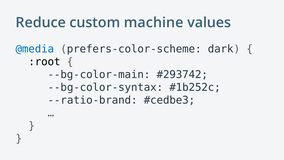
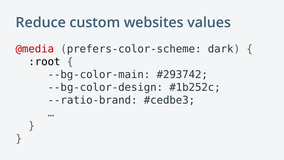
machine: machine -> websites (154, 23)
@media colour: blue -> red (35, 49)
--bg-color-syntax: --bg-color-syntax -> --bg-color-design (105, 87)
